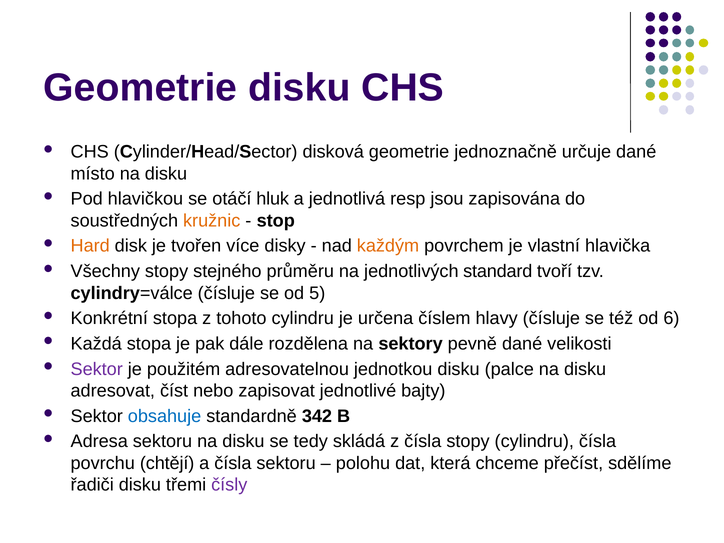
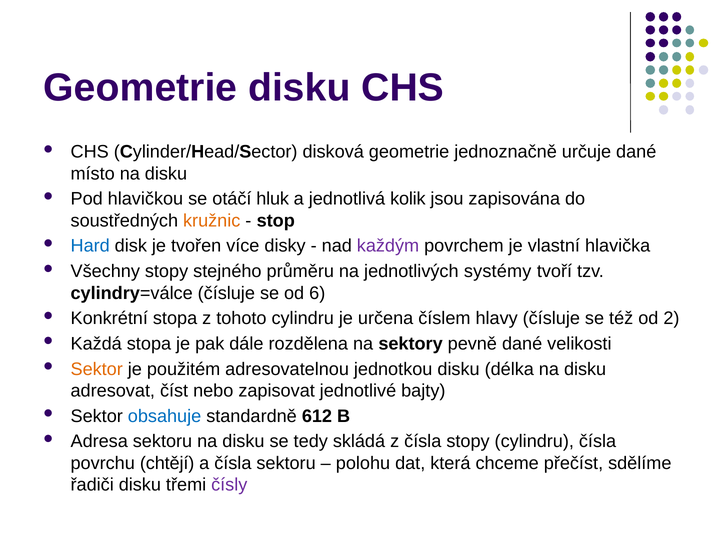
resp: resp -> kolik (408, 199)
Hard colour: orange -> blue (90, 246)
každým colour: orange -> purple (388, 246)
standard: standard -> systémy (498, 271)
5: 5 -> 6 (317, 293)
6: 6 -> 2 (671, 318)
Sektor colour: purple -> orange (97, 369)
palce: palce -> délka (509, 369)
342: 342 -> 612 (317, 416)
